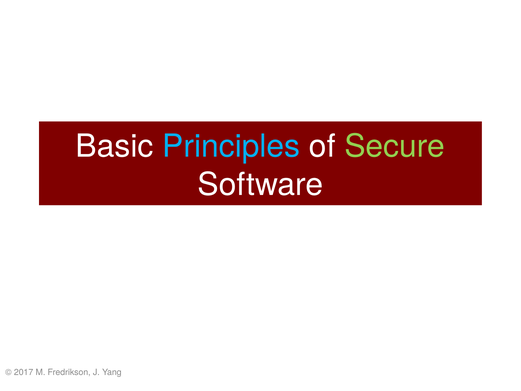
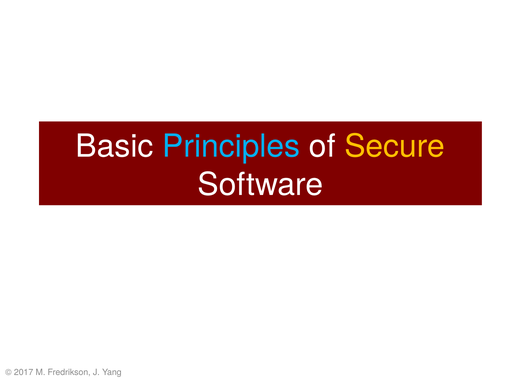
Secure colour: light green -> yellow (395, 146)
